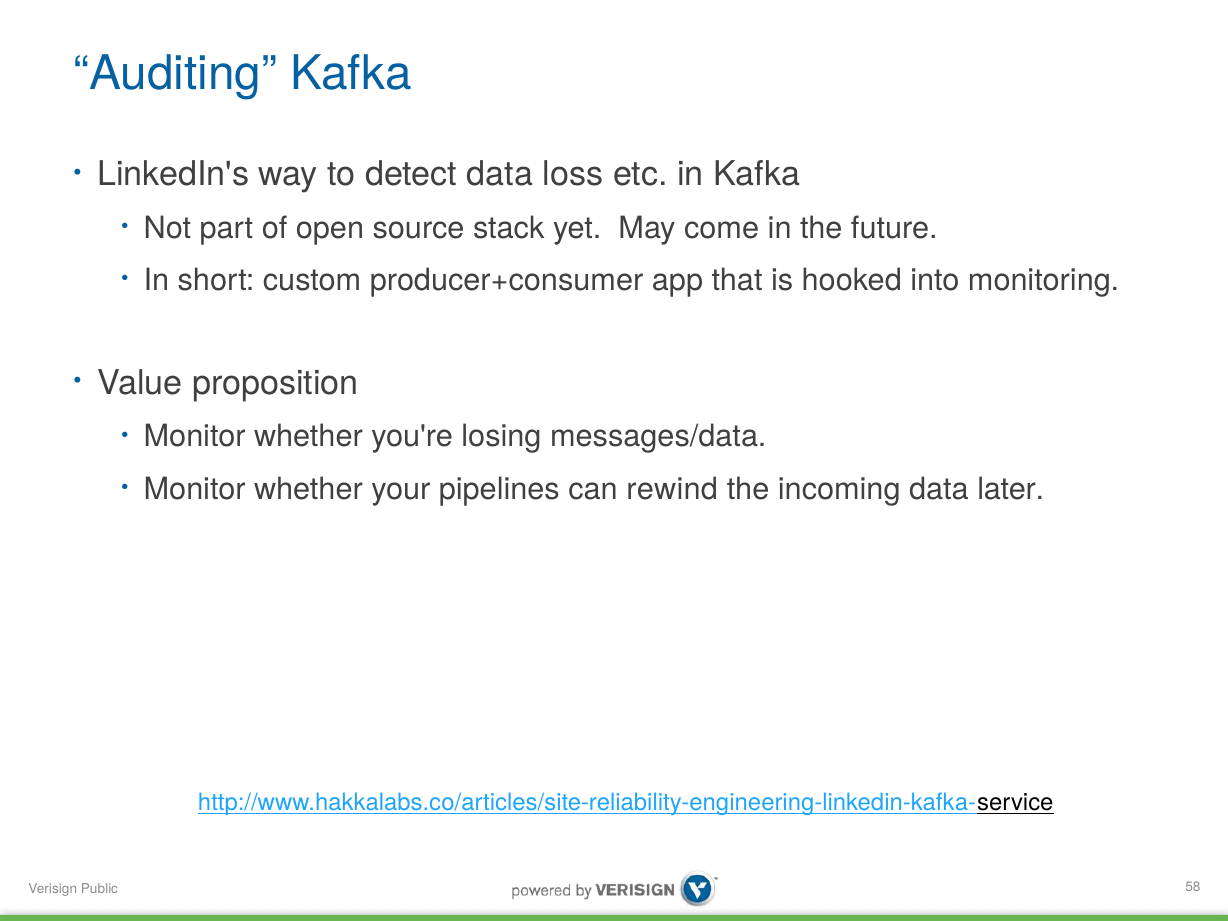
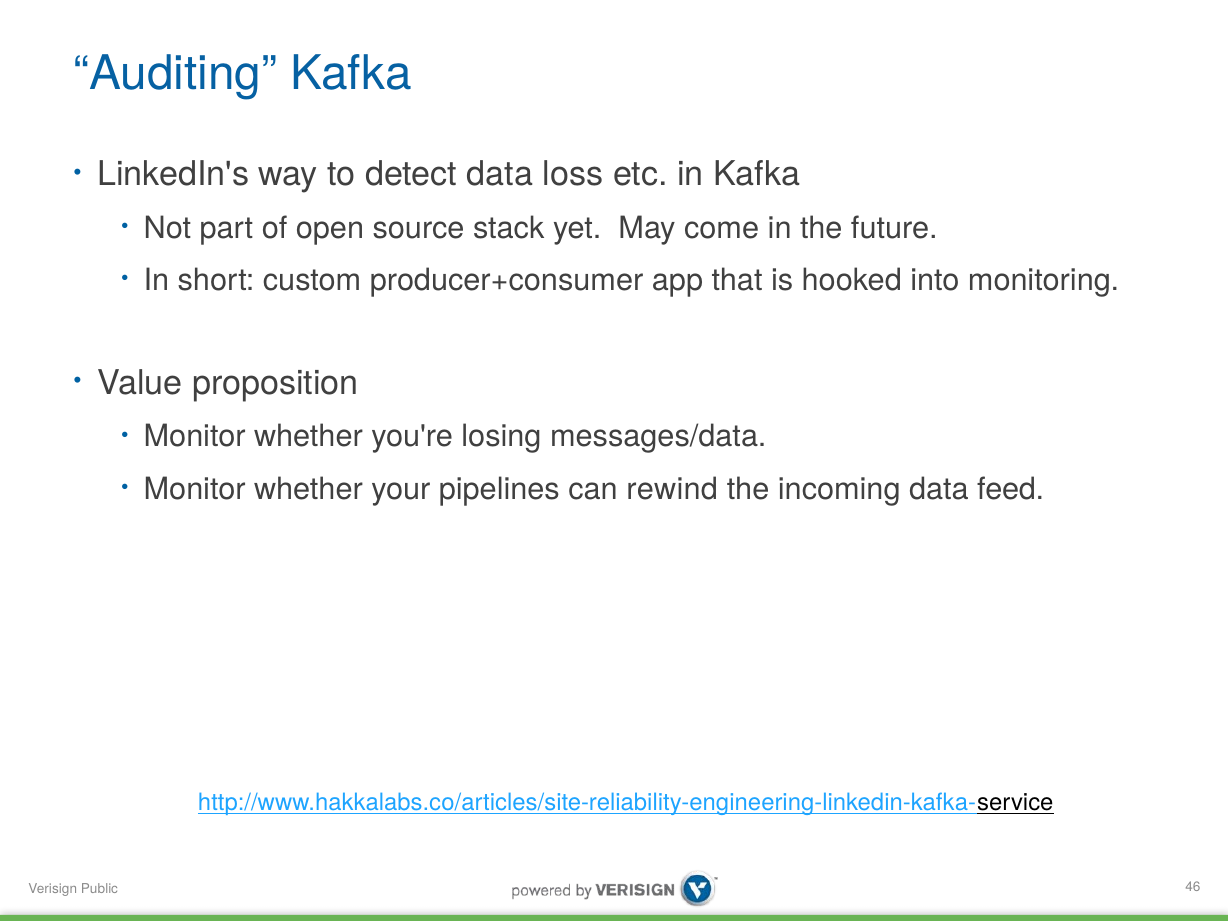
later: later -> feed (1011, 489)
58: 58 -> 46 (1193, 887)
